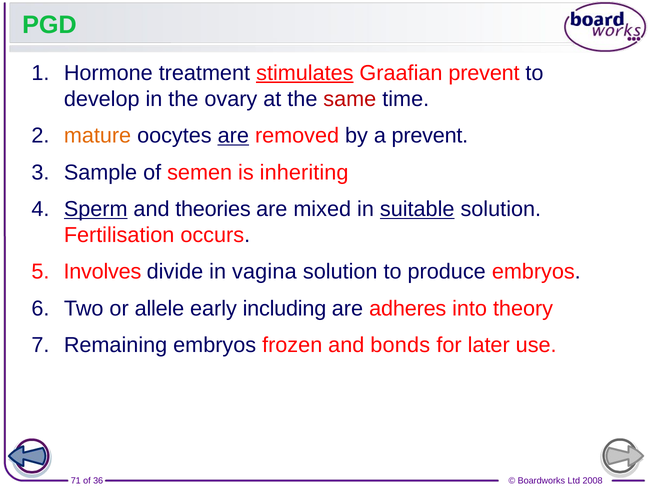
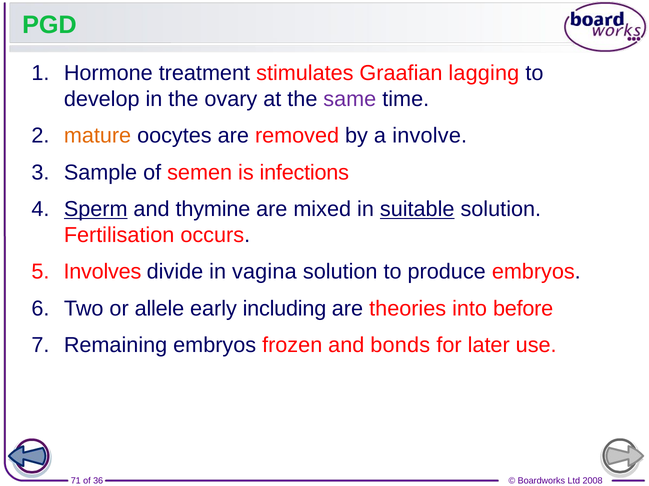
stimulates underline: present -> none (305, 73)
Graafian prevent: prevent -> lagging (484, 73)
same colour: red -> purple (350, 99)
are underline: present -> none (233, 136)
a prevent: prevent -> involve (430, 136)
inheriting: inheriting -> infections (304, 173)
theories: theories -> thymine (213, 209)
adheres: adheres -> theories (408, 309)
theory: theory -> before (523, 309)
